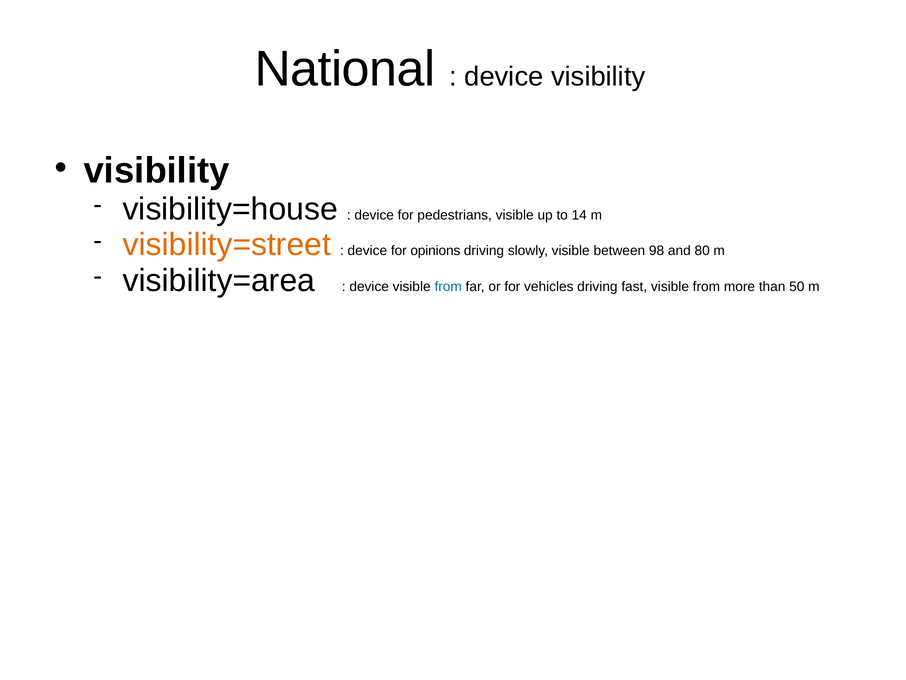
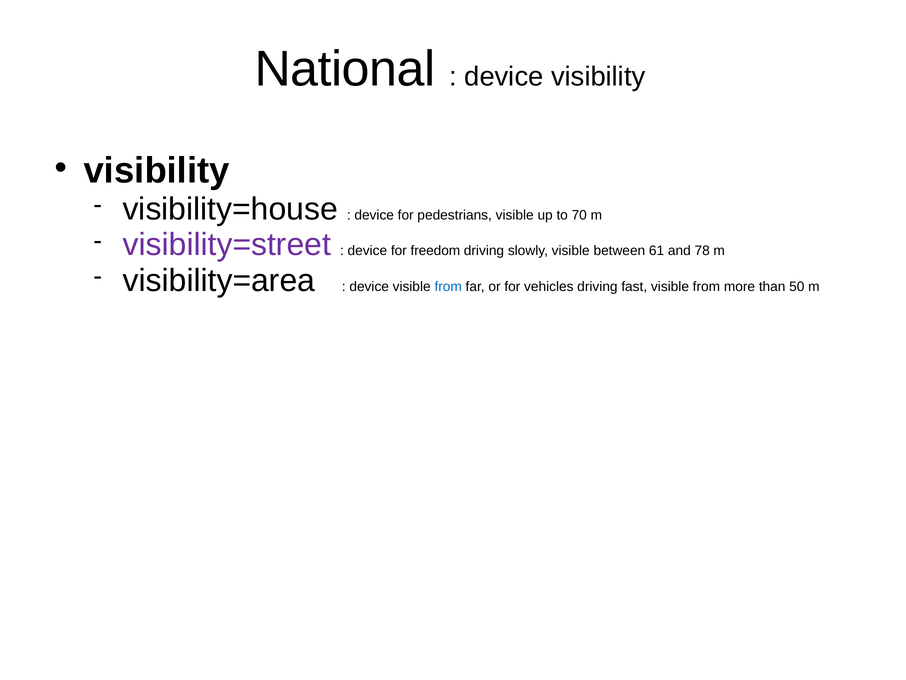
14: 14 -> 70 (579, 215)
visibility=street colour: orange -> purple (227, 245)
opinions: opinions -> freedom (435, 251)
98: 98 -> 61 (657, 251)
80: 80 -> 78 (702, 251)
